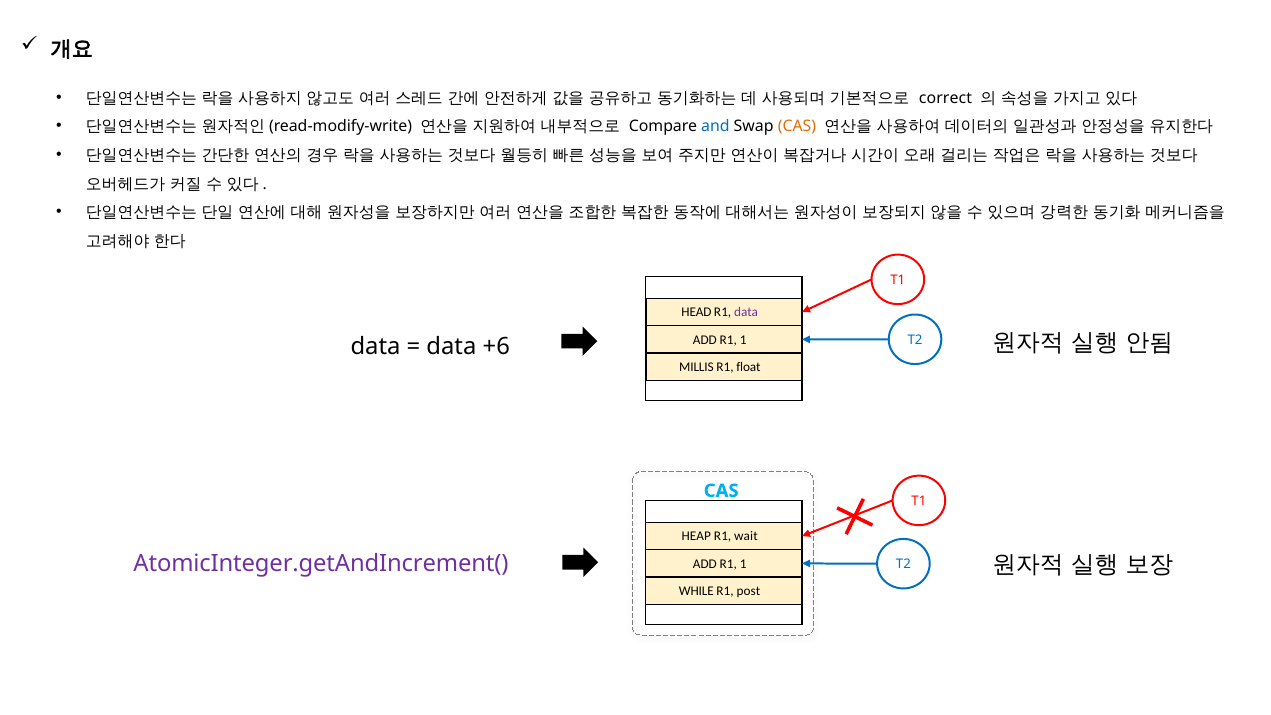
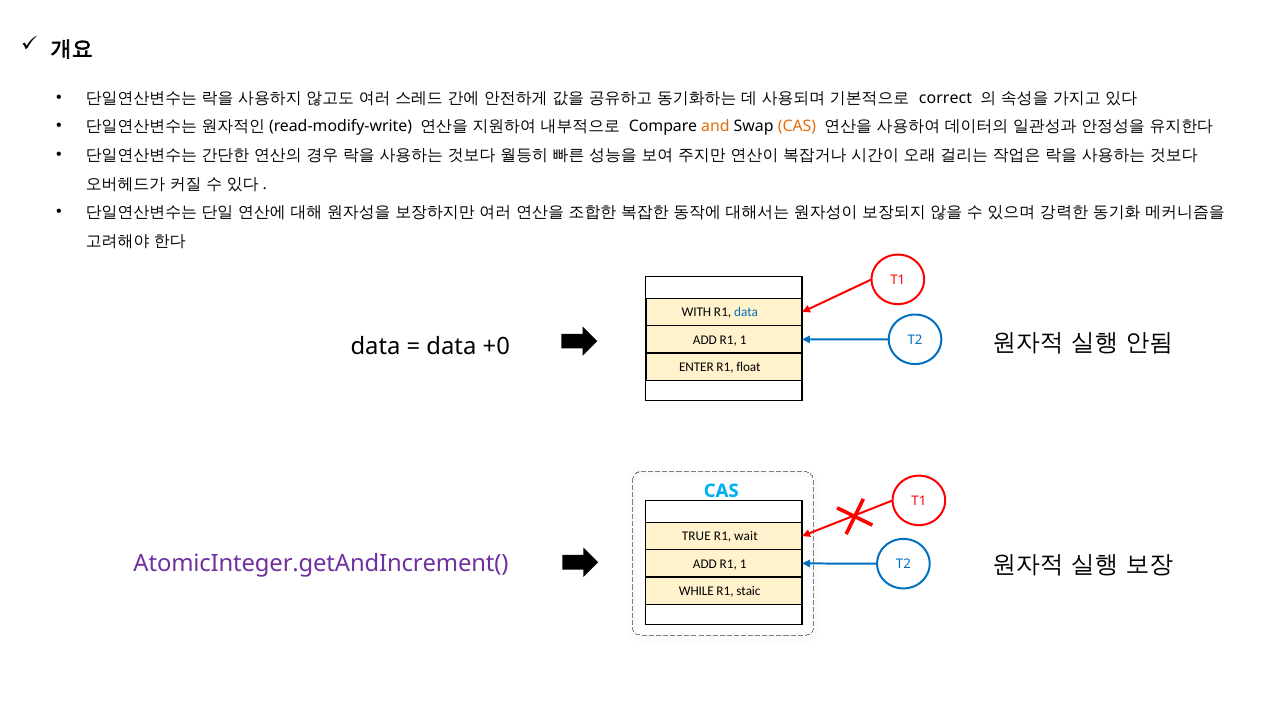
and colour: blue -> orange (715, 127)
HEAD: HEAD -> WITH (696, 312)
data colour: purple -> blue (746, 312)
+6: +6 -> +0 (496, 347)
MILLIS: MILLIS -> ENTER (696, 367)
HEAP: HEAP -> TRUE (696, 536)
post: post -> staic (748, 591)
